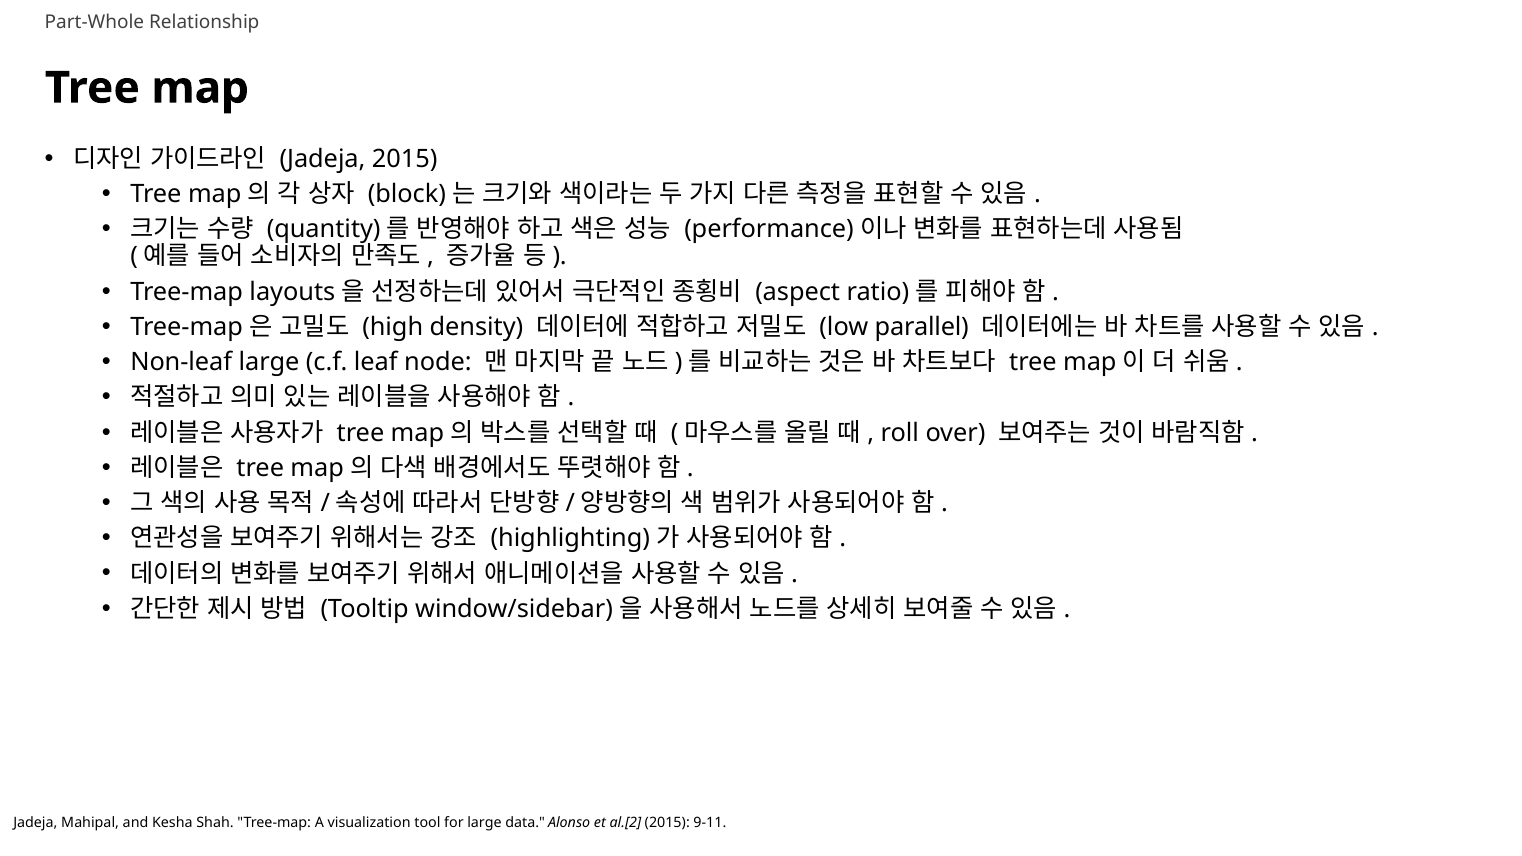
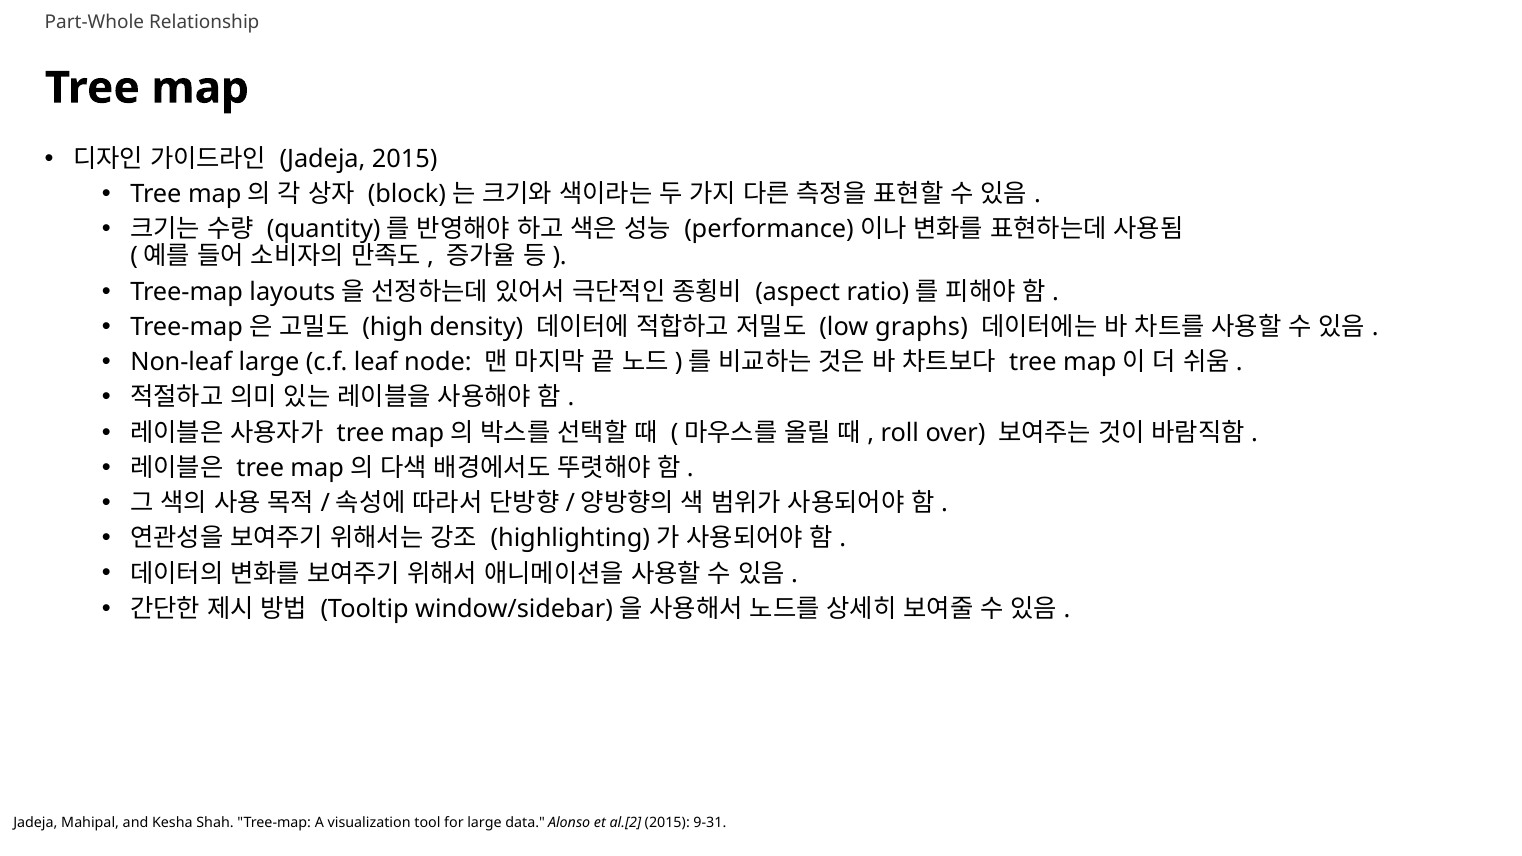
parallel: parallel -> graphs (921, 327)
9-11: 9-11 -> 9-31 (710, 823)
